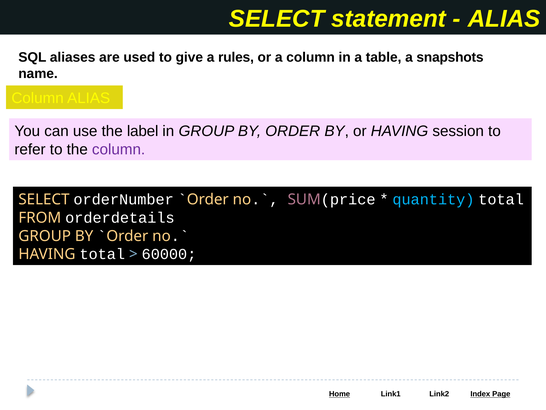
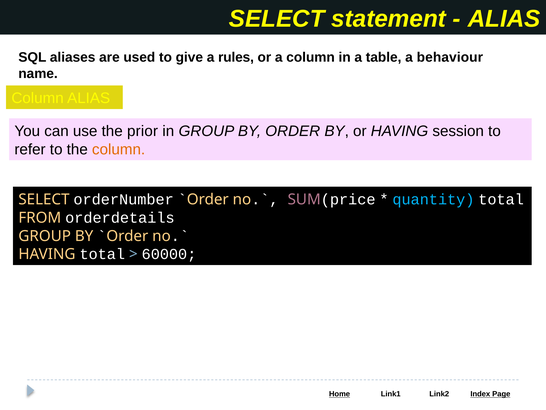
snapshots: snapshots -> behaviour (450, 57)
label: label -> prior (143, 131)
column colour: purple -> orange (119, 149)
